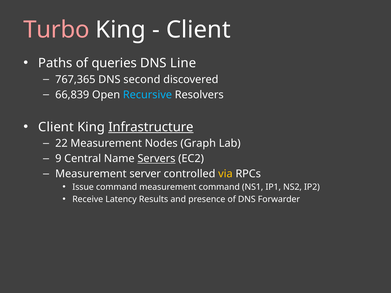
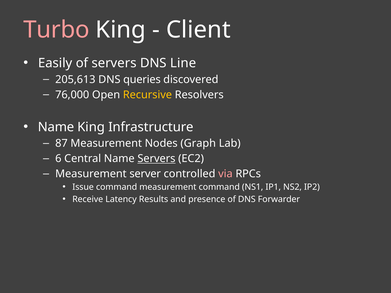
Paths: Paths -> Easily (55, 63)
of queries: queries -> servers (114, 63)
767,365: 767,365 -> 205,613 (75, 80)
second: second -> queries (142, 80)
66,839: 66,839 -> 76,000 (72, 95)
Recursive colour: light blue -> yellow (147, 95)
Client: Client -> Name (56, 127)
Infrastructure underline: present -> none (151, 127)
22: 22 -> 87 (61, 144)
9: 9 -> 6 (58, 159)
via colour: yellow -> pink (225, 174)
